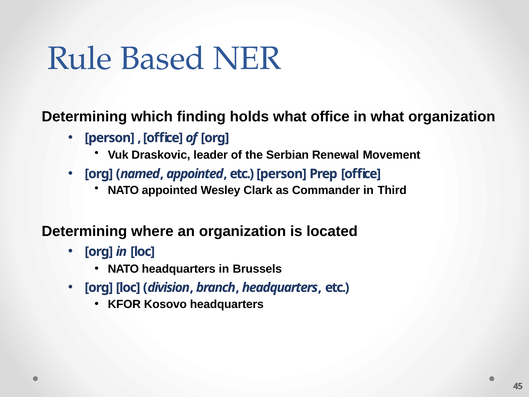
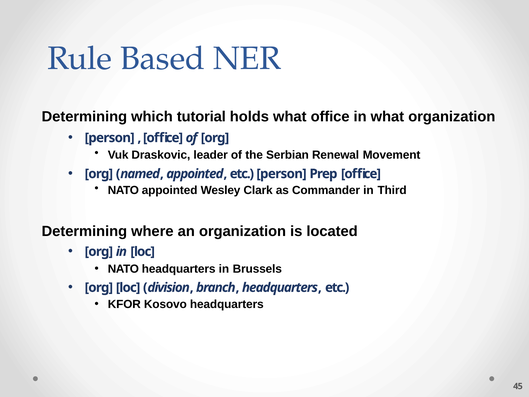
finding: finding -> tutorial (201, 117)
